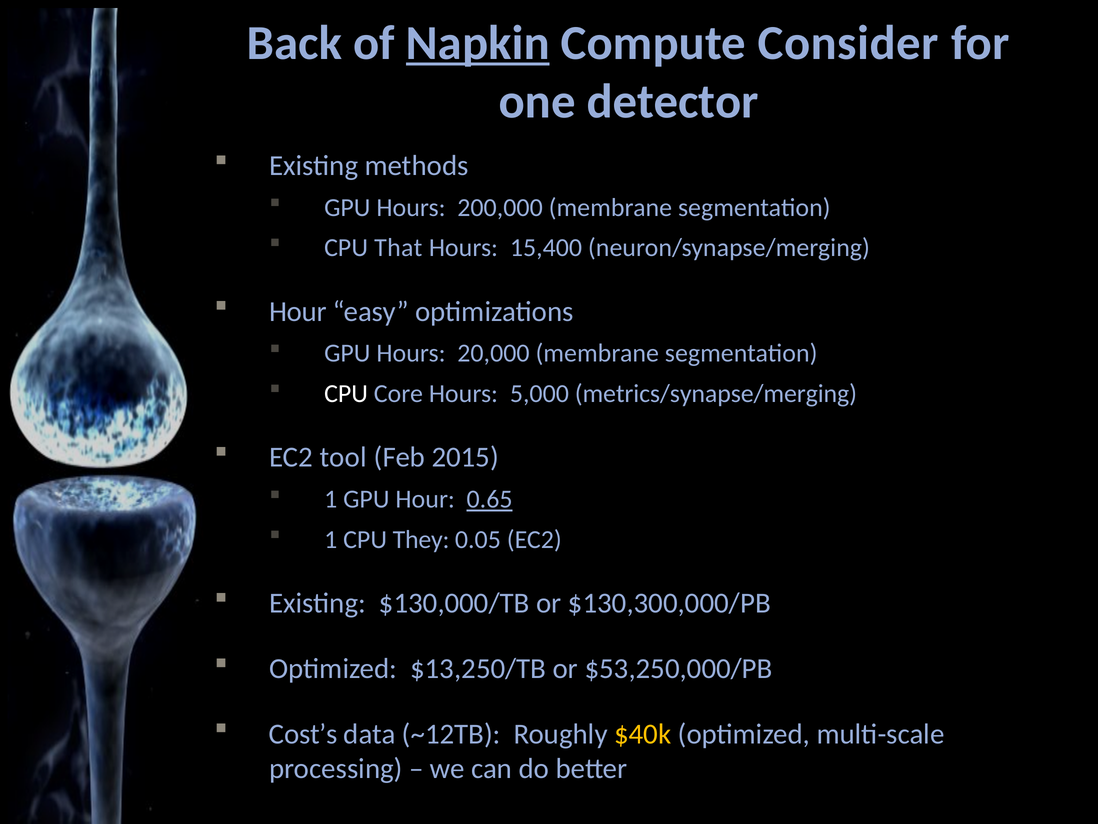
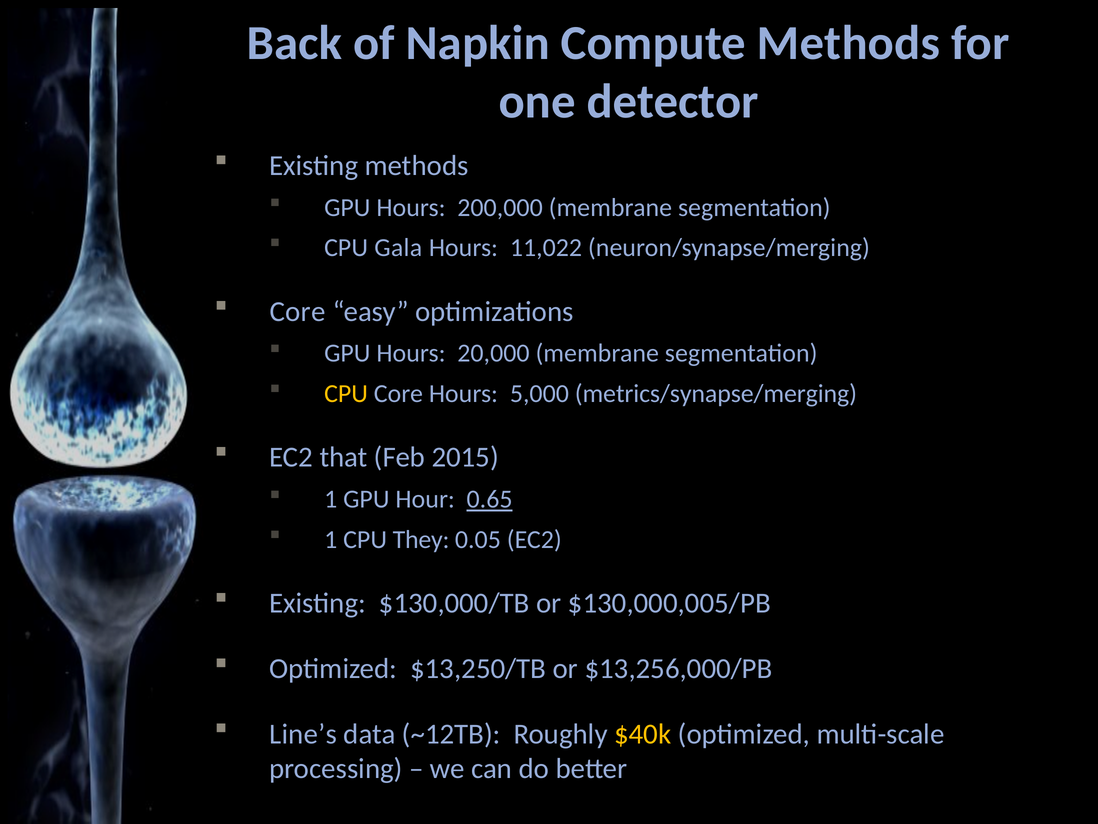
Napkin underline: present -> none (478, 43)
Compute Consider: Consider -> Methods (848, 43)
That: That -> Gala (398, 248)
15,400: 15,400 -> 11,022 (546, 248)
Hour: Hour -> Core (298, 311)
CPU colour: white -> yellow (346, 393)
tool: tool -> that (344, 457)
$130,300,000/PB: $130,300,000/PB -> $130,000,005/PB (669, 603)
$53,250,000/PB: $53,250,000/PB -> $13,256,000/PB (679, 668)
Cost’s: Cost’s -> Line’s (303, 734)
